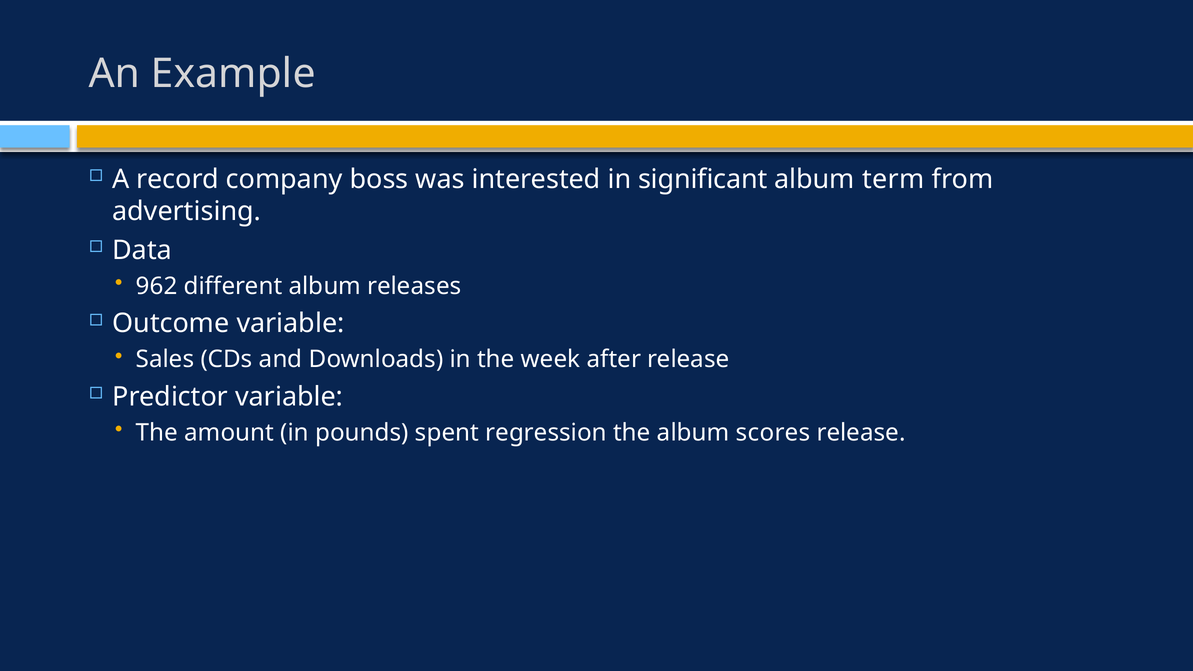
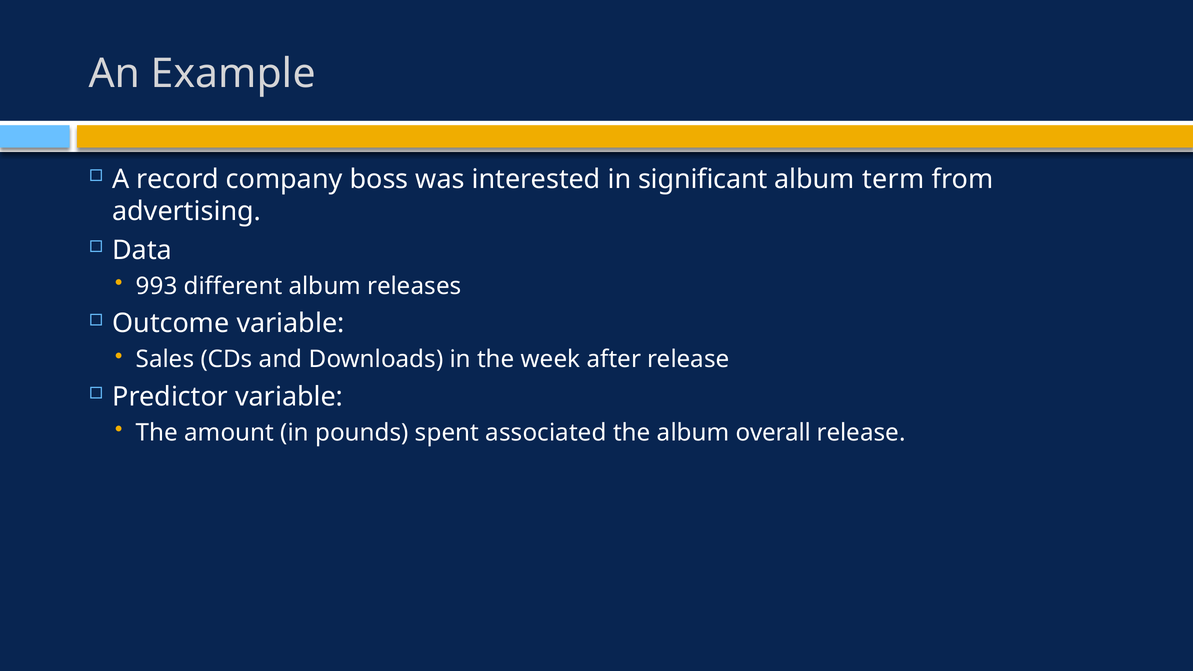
962: 962 -> 993 (157, 286)
regression: regression -> associated (546, 433)
scores: scores -> overall (773, 433)
